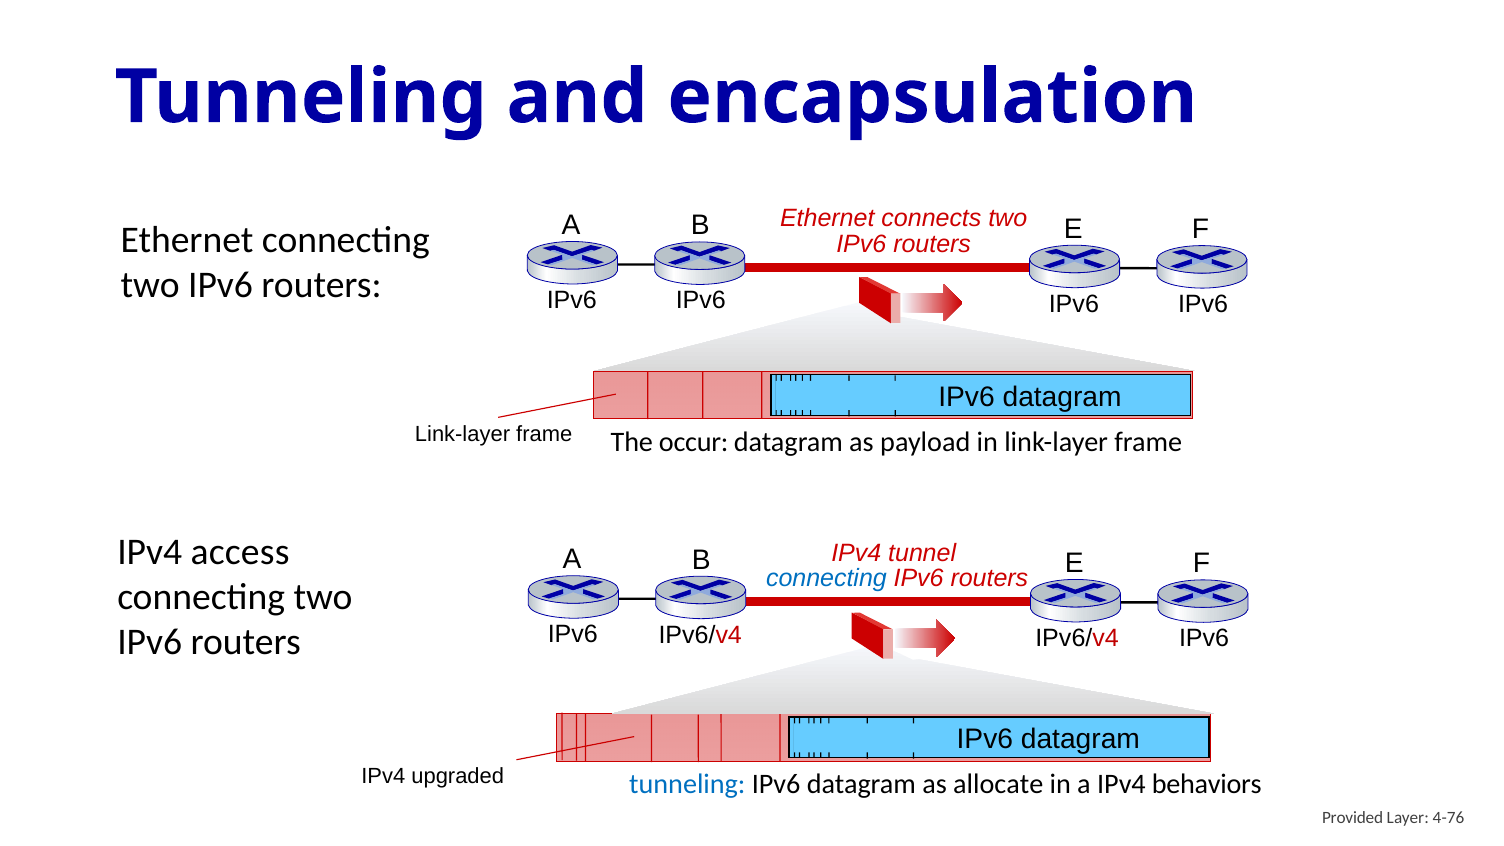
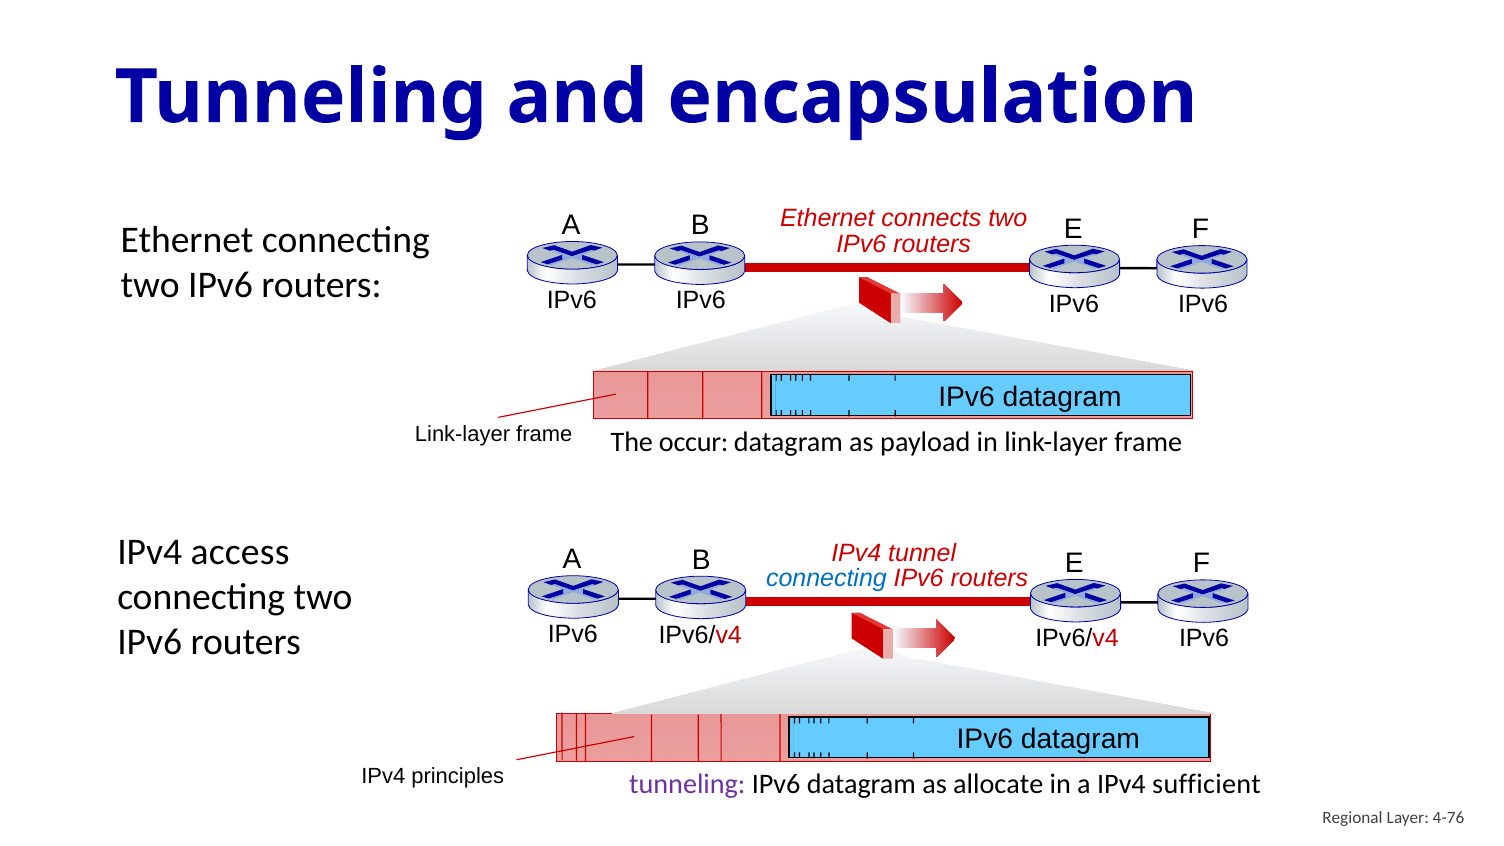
upgraded: upgraded -> principles (458, 776)
tunneling colour: blue -> purple (687, 784)
behaviors: behaviors -> sufficient (1207, 784)
Provided: Provided -> Regional (1352, 818)
